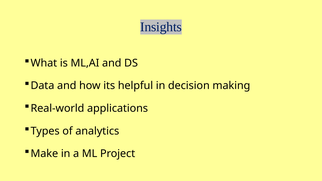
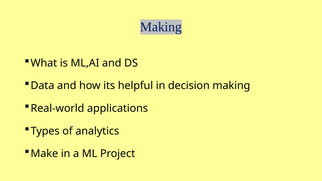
Insights: Insights -> Making (161, 27)
